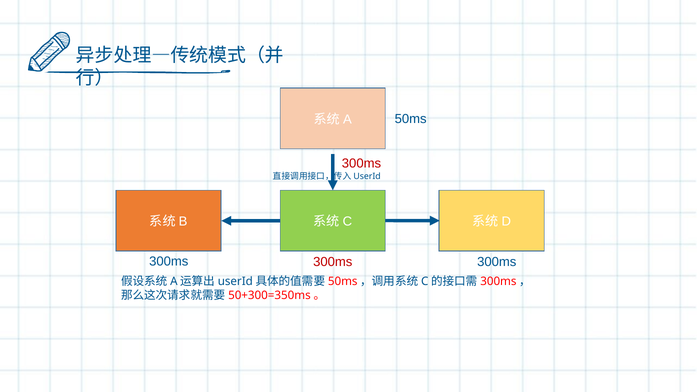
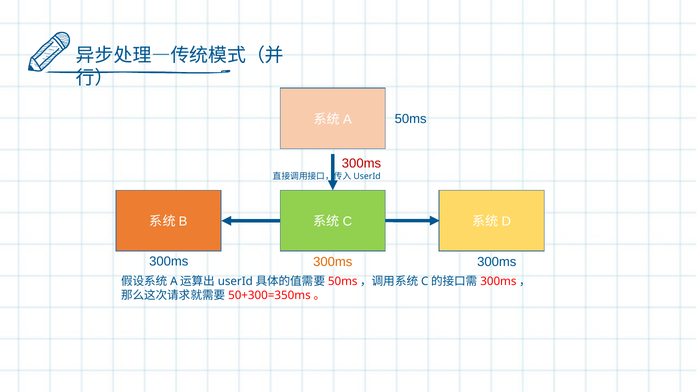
300ms colour: red -> orange (333, 262)
